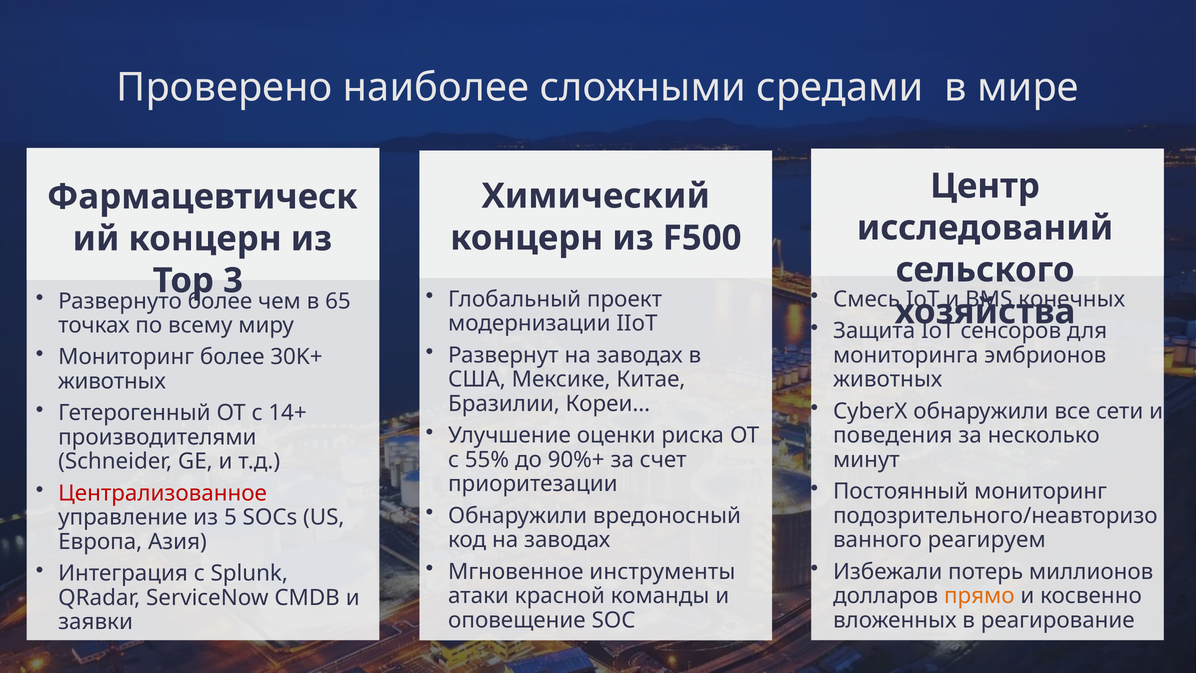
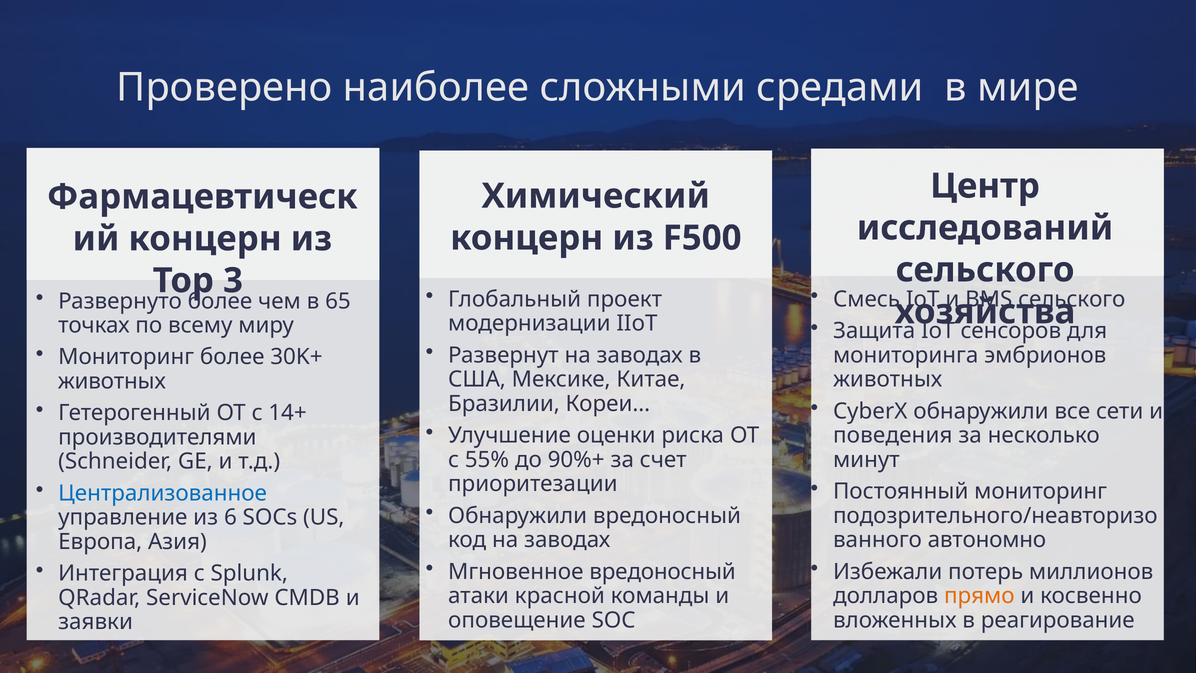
конечных: конечных -> сельского (1072, 299)
Централизованное colour: red -> blue (163, 493)
5: 5 -> 6 (230, 517)
реагируем: реагируем -> автономно (987, 540)
Мгновенное инструменты: инструменты -> вредоносный (663, 571)
